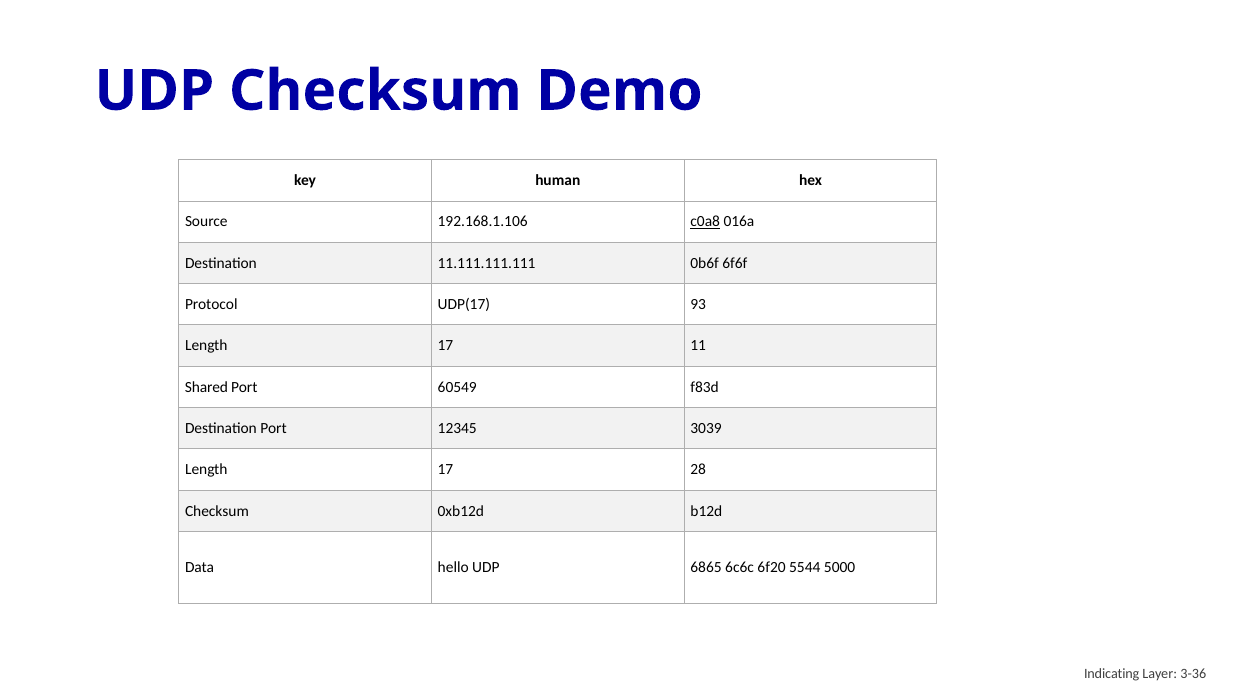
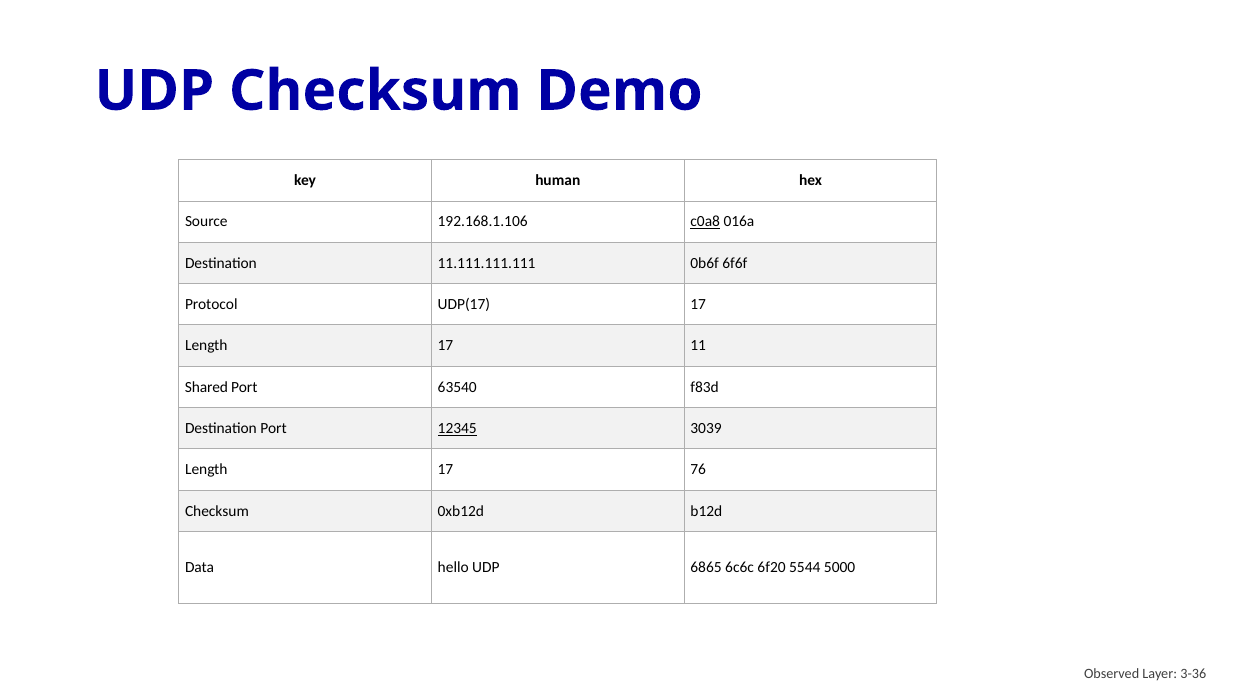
UDP(17 93: 93 -> 17 (698, 304)
60549: 60549 -> 63540 (457, 387)
12345 underline: none -> present (457, 428)
28: 28 -> 76 (698, 470)
Indicating: Indicating -> Observed (1112, 674)
